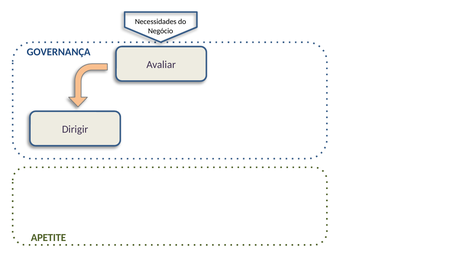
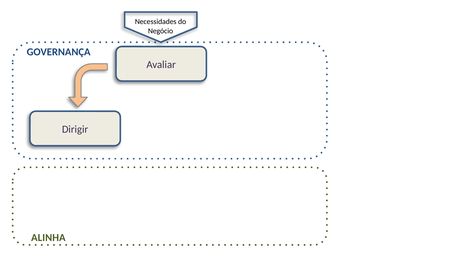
APETITE: APETITE -> ALINHA (48, 237)
